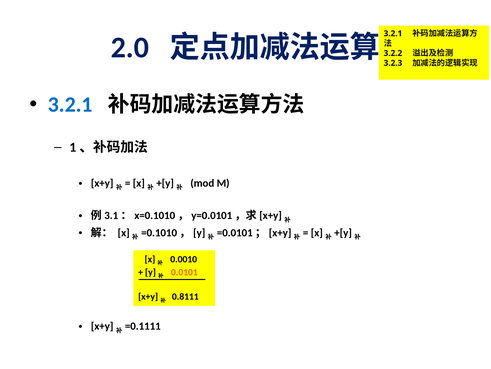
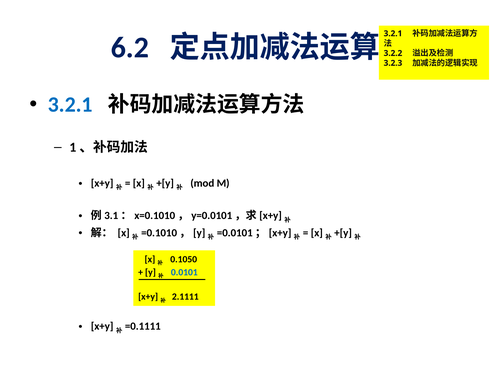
2.0: 2.0 -> 6.2 (130, 48)
0.0010: 0.0010 -> 0.1050 (184, 259)
0.0101 colour: orange -> blue (184, 272)
0.8111: 0.8111 -> 2.1111 (185, 296)
